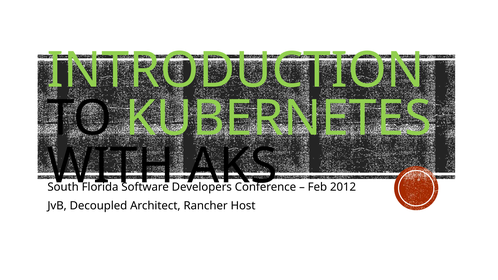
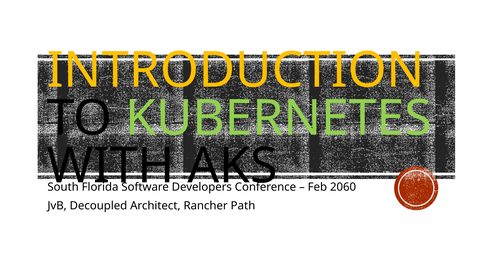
INTRODUCTION colour: light green -> yellow (236, 71)
2012: 2012 -> 2060 (343, 187)
Host: Host -> Path (243, 206)
